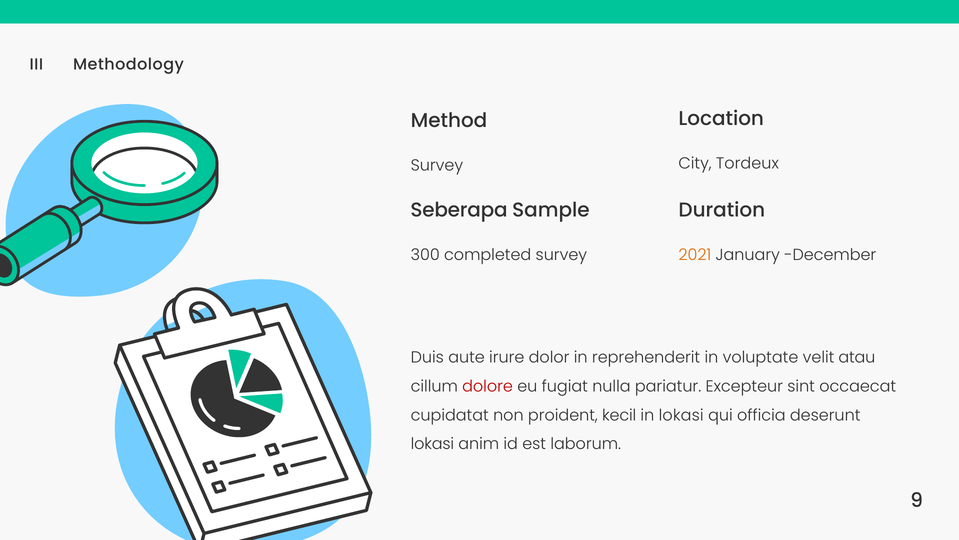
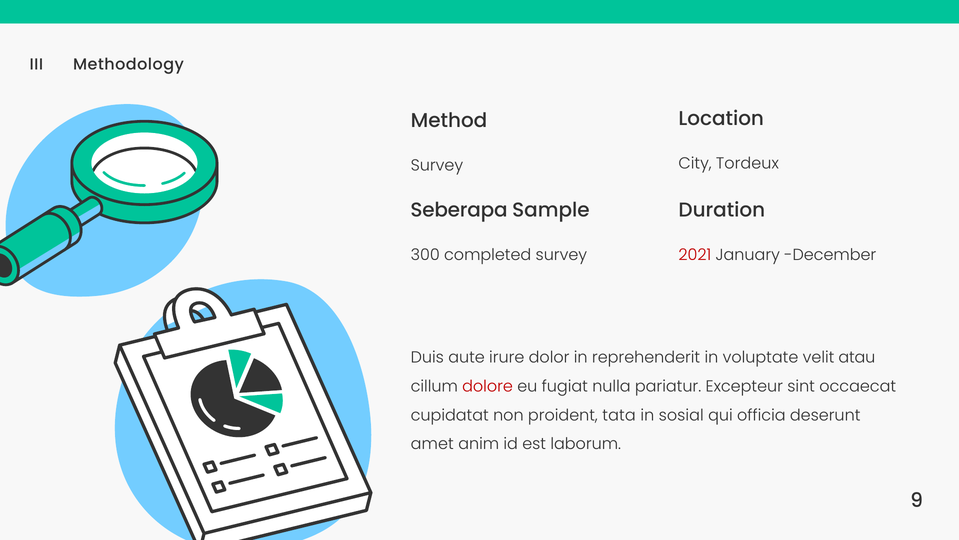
2021 colour: orange -> red (695, 255)
kecil: kecil -> tata (619, 415)
in lokasi: lokasi -> sosial (681, 415)
lokasi: lokasi -> amet (432, 444)
